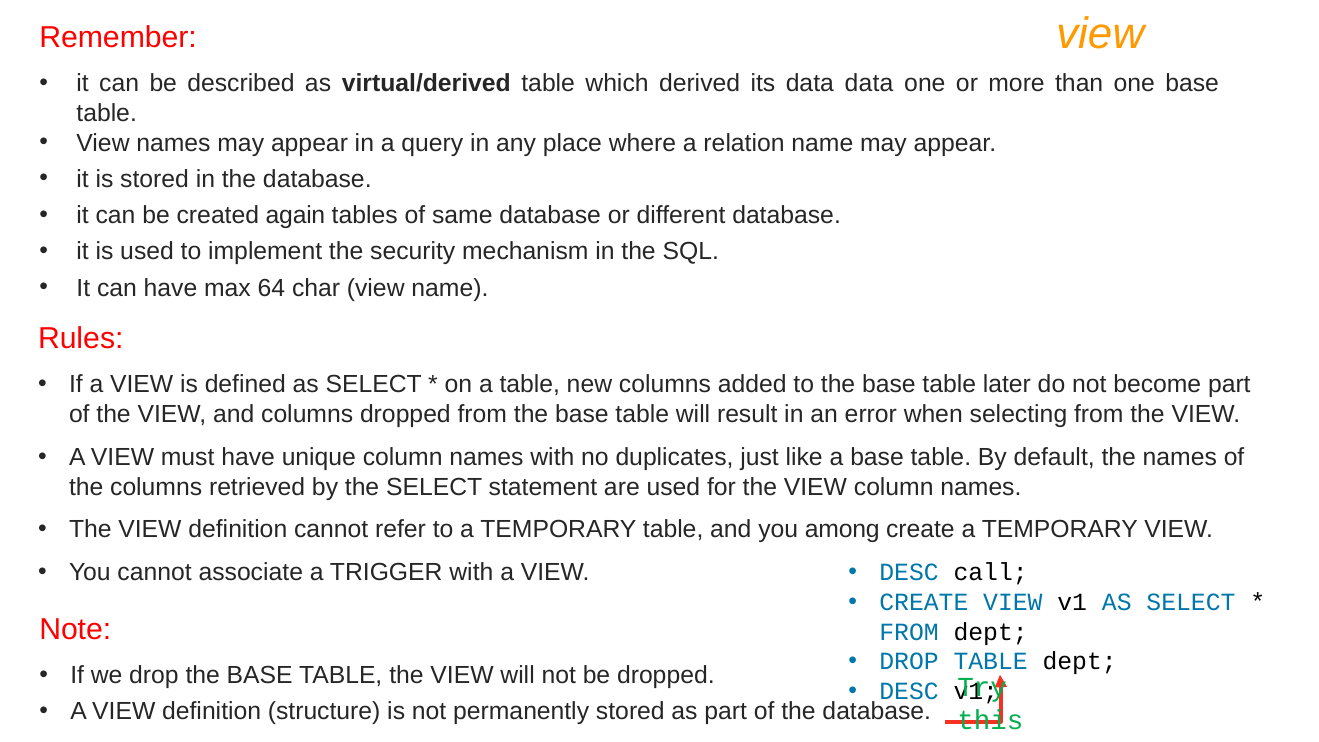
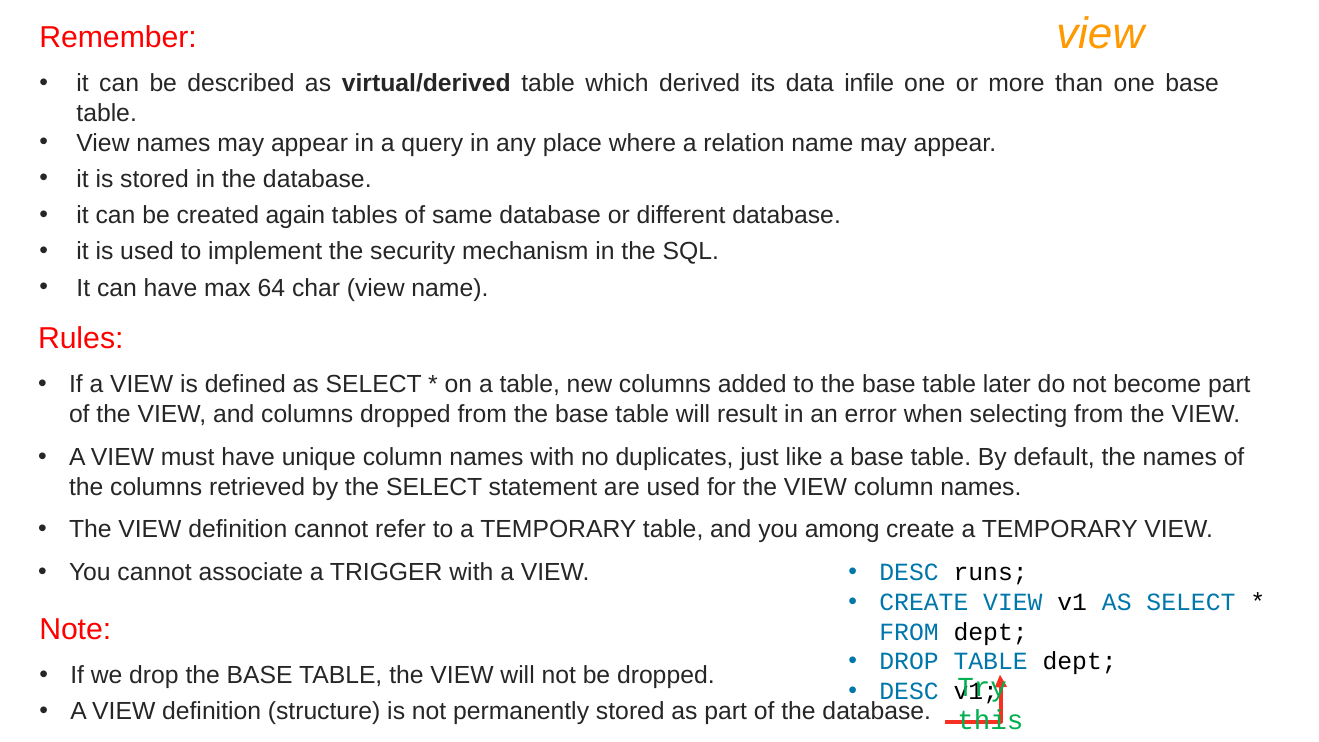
data data: data -> infile (869, 83)
call: call -> runs (991, 573)
